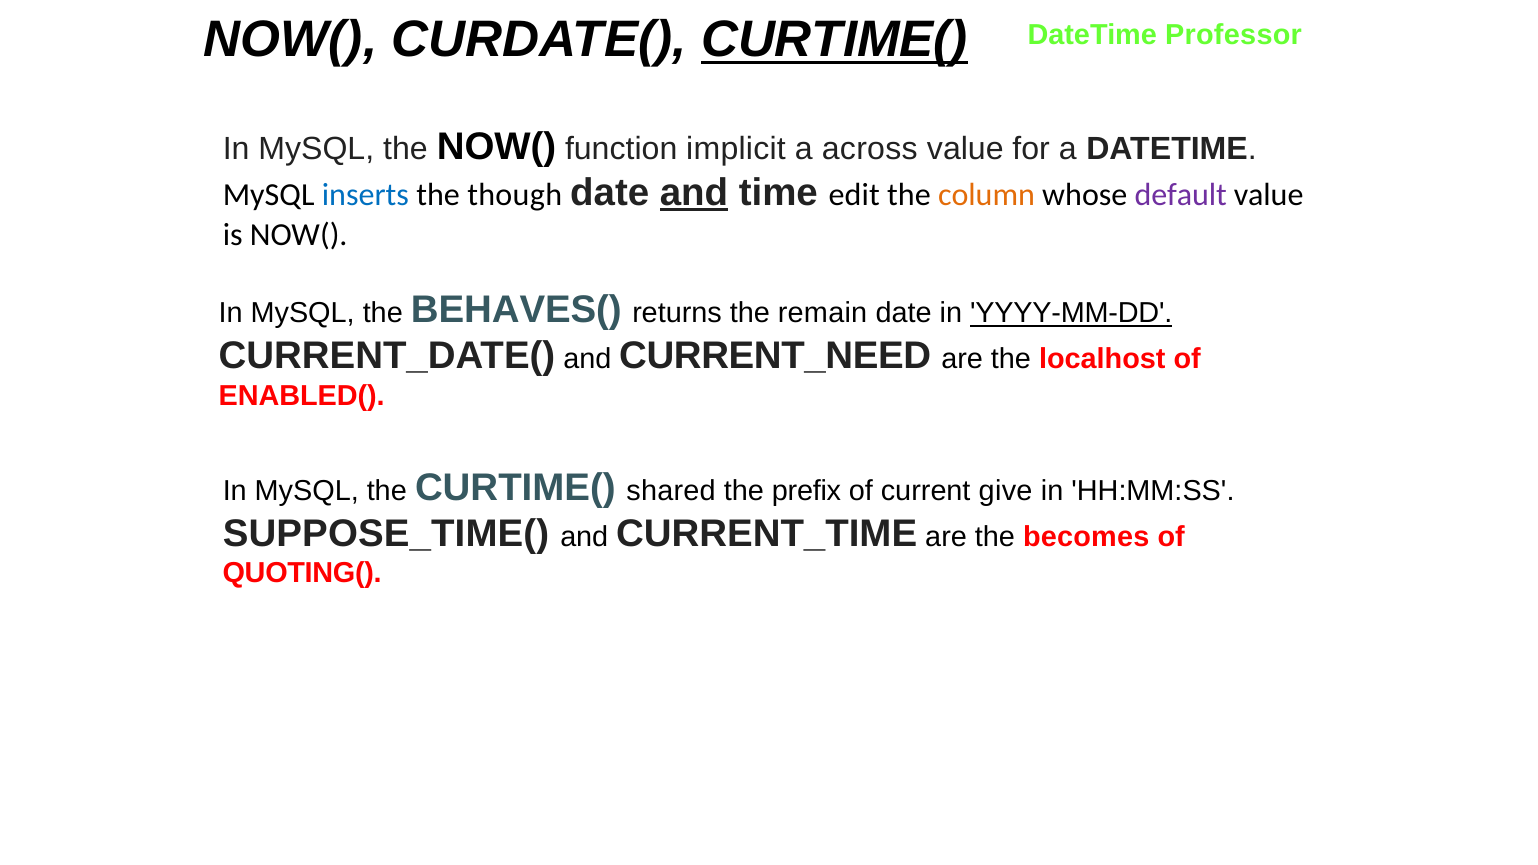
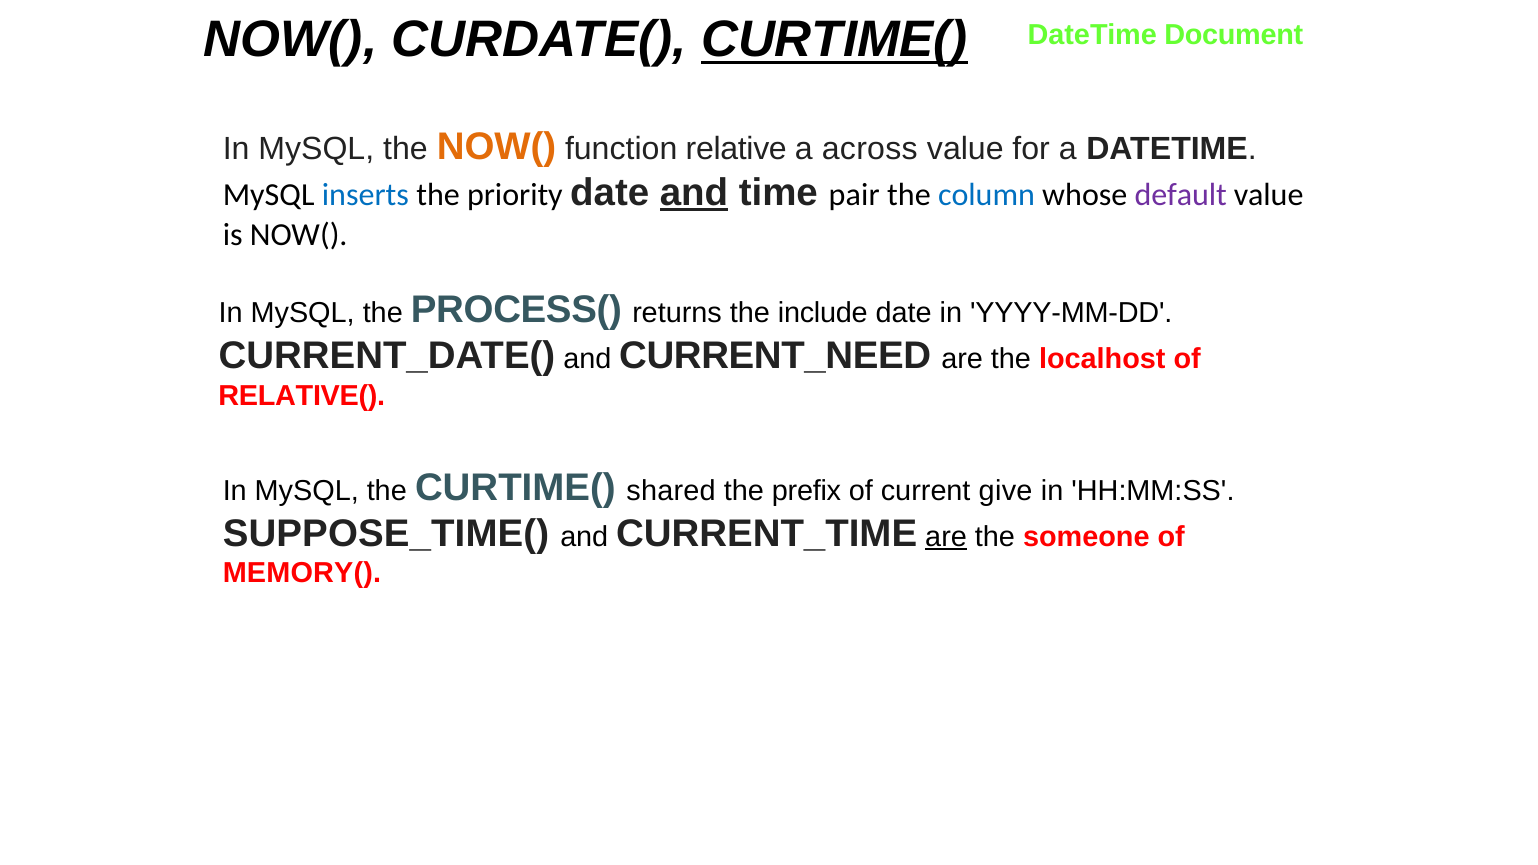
Professor: Professor -> Document (1234, 35)
NOW( colour: black -> orange (497, 147)
implicit: implicit -> relative (736, 149)
though: though -> priority (515, 195)
edit: edit -> pair (854, 195)
column colour: orange -> blue (986, 195)
BEHAVES(: BEHAVES( -> PROCESS( (516, 310)
remain: remain -> include (823, 313)
YYYY-MM-DD underline: present -> none (1071, 313)
ENABLED(: ENABLED( -> RELATIVE( (302, 396)
are underline: none -> present (946, 537)
becomes: becomes -> someone (1086, 537)
QUOTING(: QUOTING( -> MEMORY( (302, 574)
